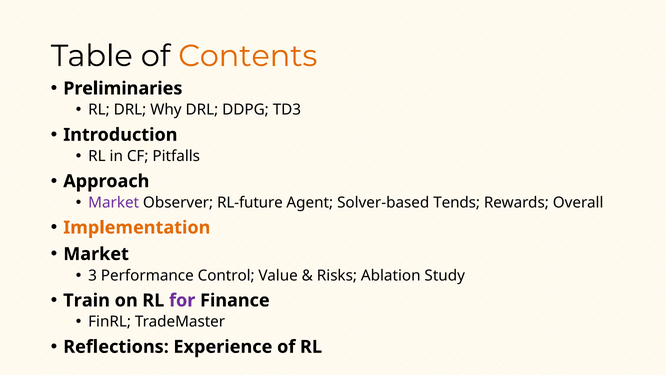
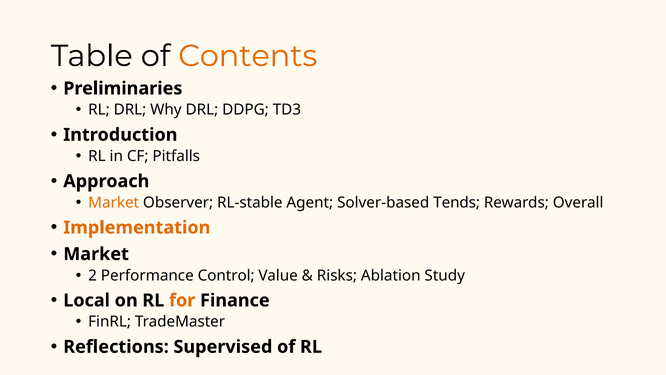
Market colour: purple -> orange (114, 202)
RL-future: RL-future -> RL-stable (250, 202)
3: 3 -> 2 (93, 275)
Train: Train -> Local (87, 300)
for colour: purple -> orange (182, 300)
Experience: Experience -> Supervised (223, 347)
